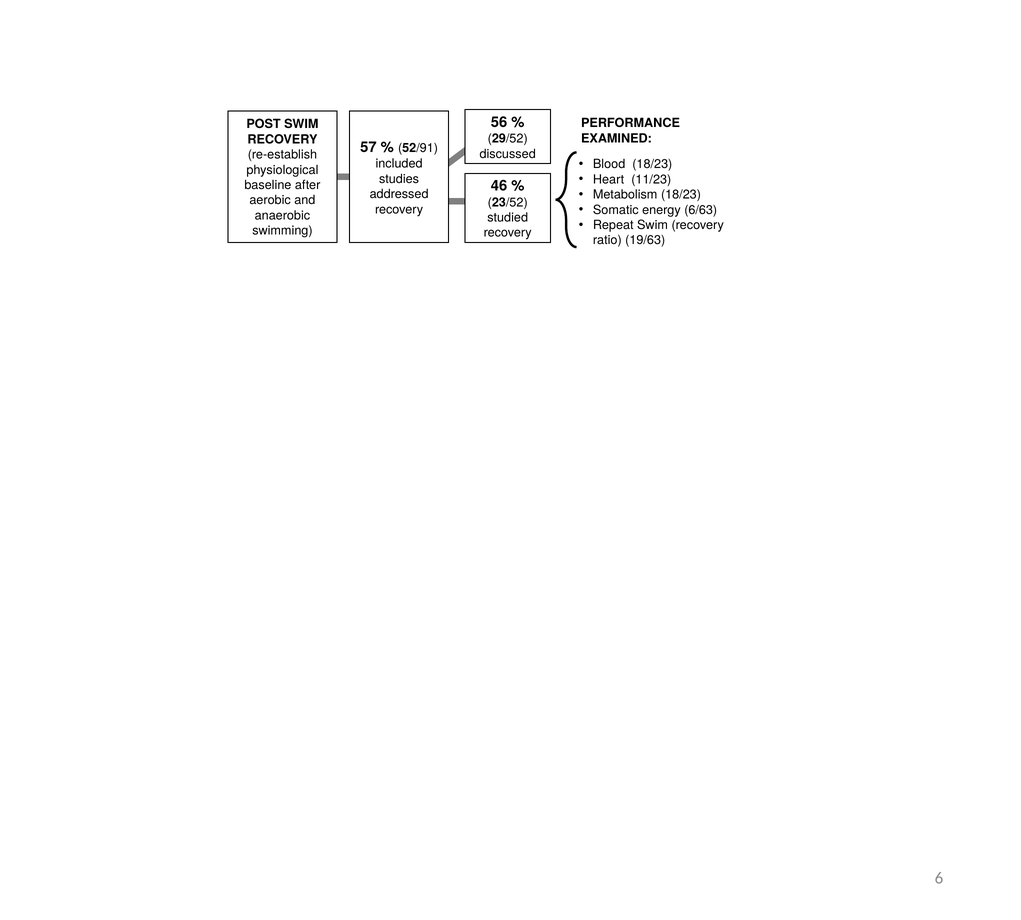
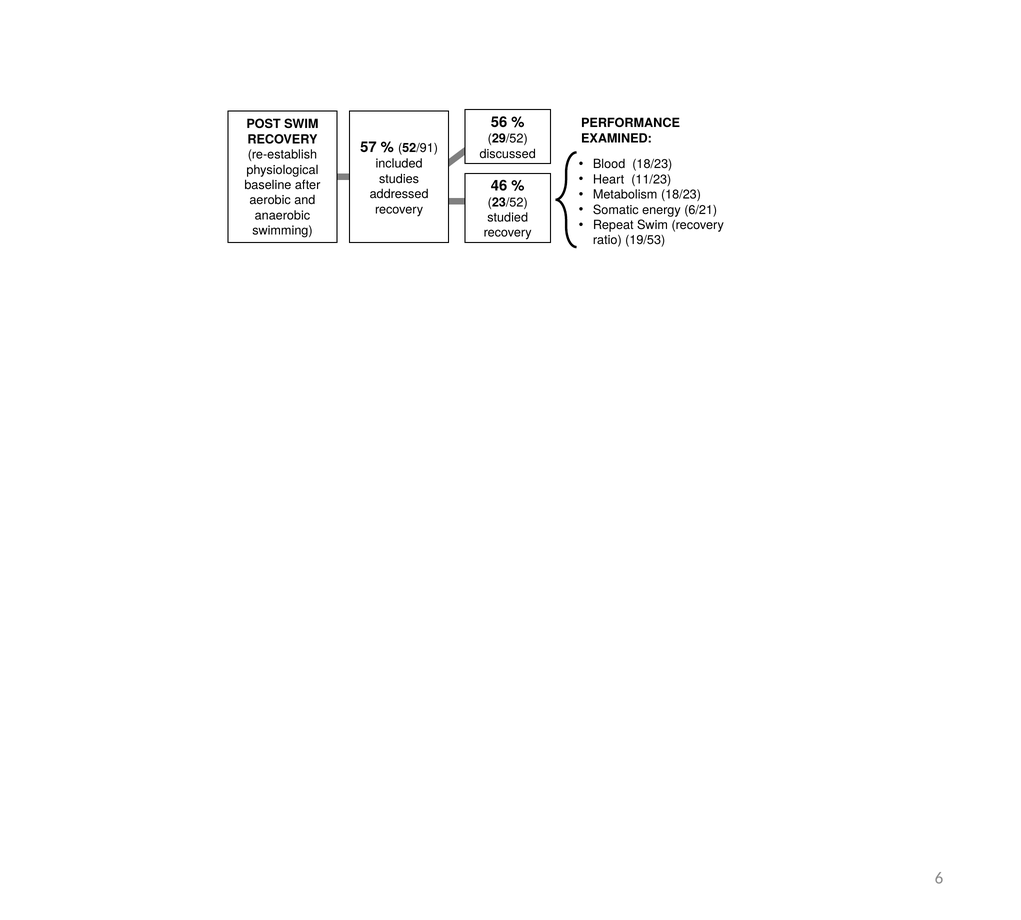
6/63: 6/63 -> 6/21 (701, 210)
19/63: 19/63 -> 19/53 (645, 240)
